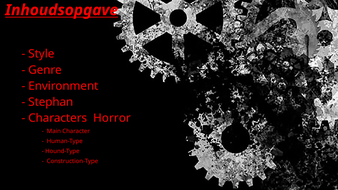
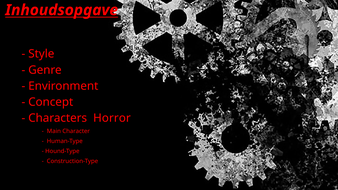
Stephan: Stephan -> Concept (51, 102)
